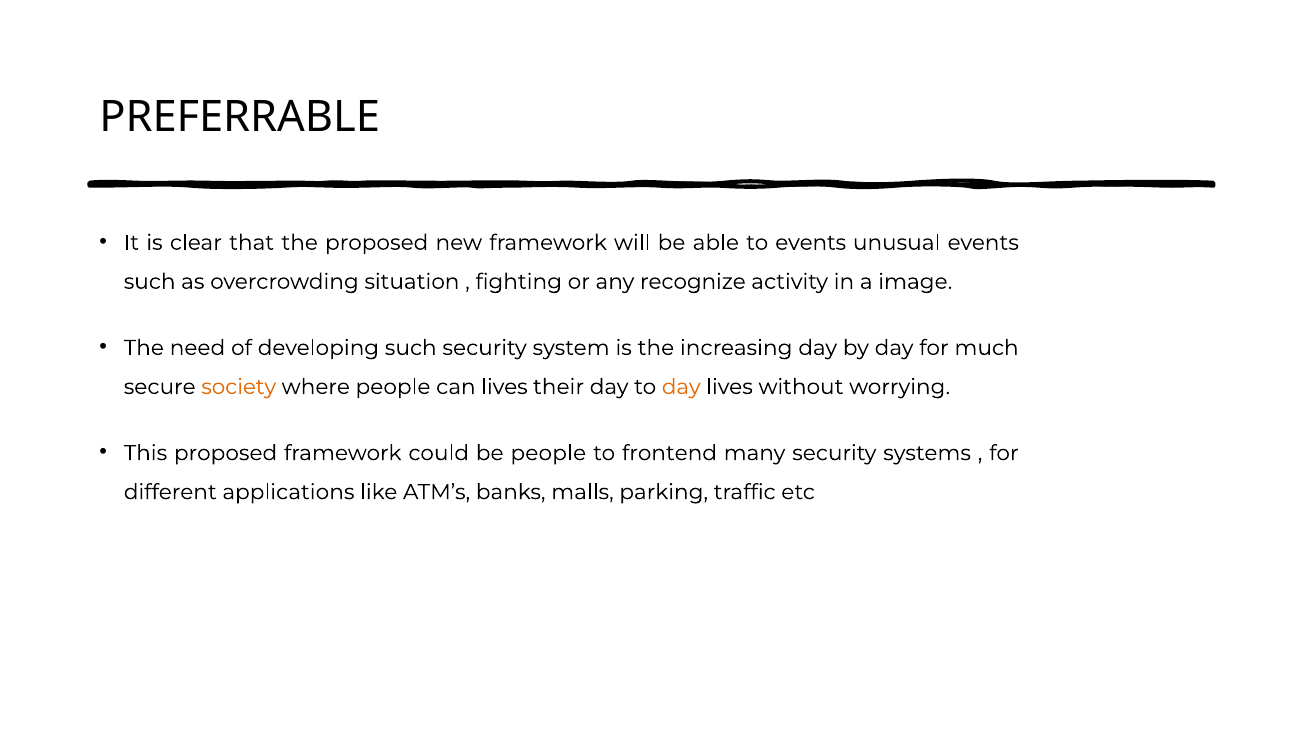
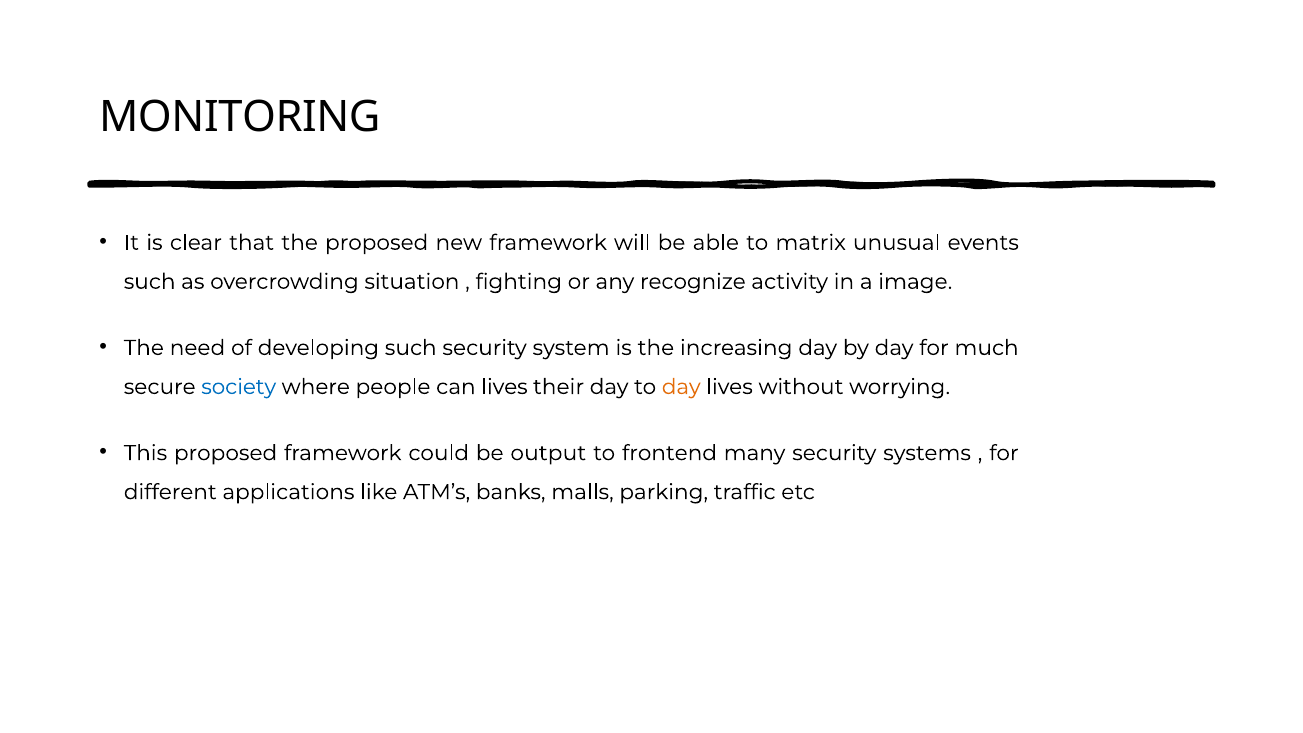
PREFERRABLE: PREFERRABLE -> MONITORING (240, 117)
to events: events -> matrix (811, 243)
society colour: orange -> blue (239, 387)
be people: people -> output (548, 453)
